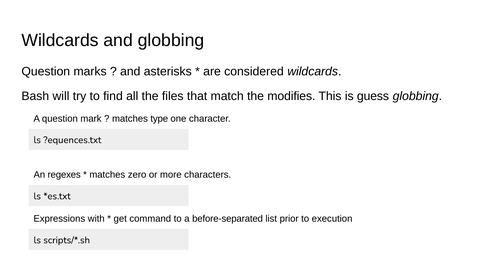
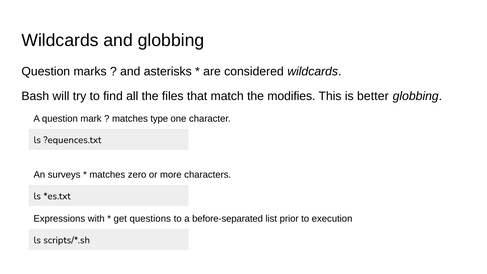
guess: guess -> better (373, 96)
regexes: regexes -> surveys (64, 175)
command: command -> questions (150, 219)
